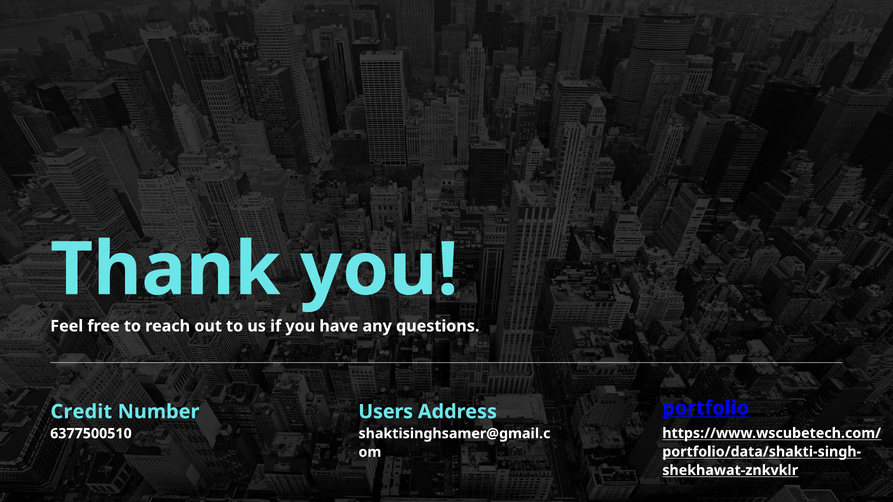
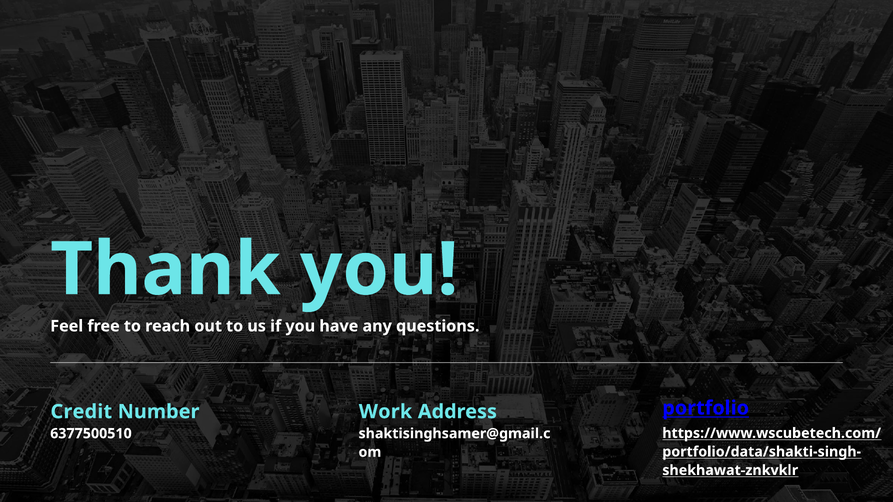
Users: Users -> Work (385, 412)
